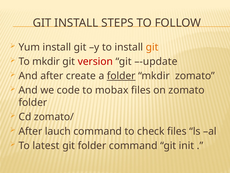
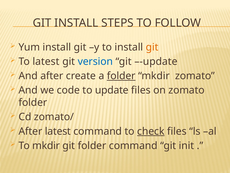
To mkdir: mkdir -> latest (46, 61)
version colour: red -> blue (95, 61)
mobax: mobax -> update (112, 90)
After lauch: lauch -> latest (58, 131)
check underline: none -> present (151, 131)
To latest: latest -> mkdir (46, 145)
